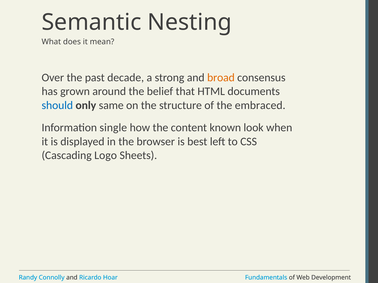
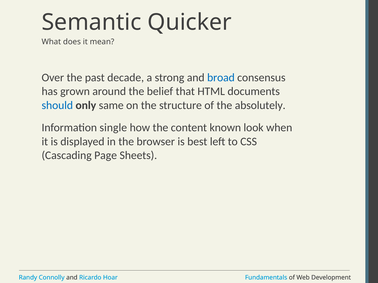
Nesting: Nesting -> Quicker (190, 22)
broad colour: orange -> blue (221, 78)
embraced: embraced -> absolutely (260, 105)
Logo: Logo -> Page (106, 156)
